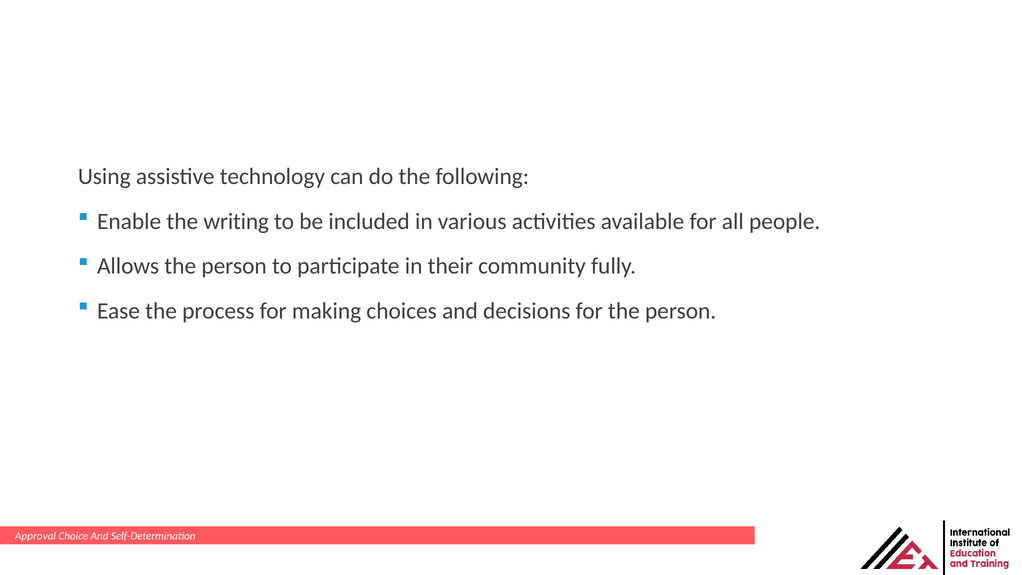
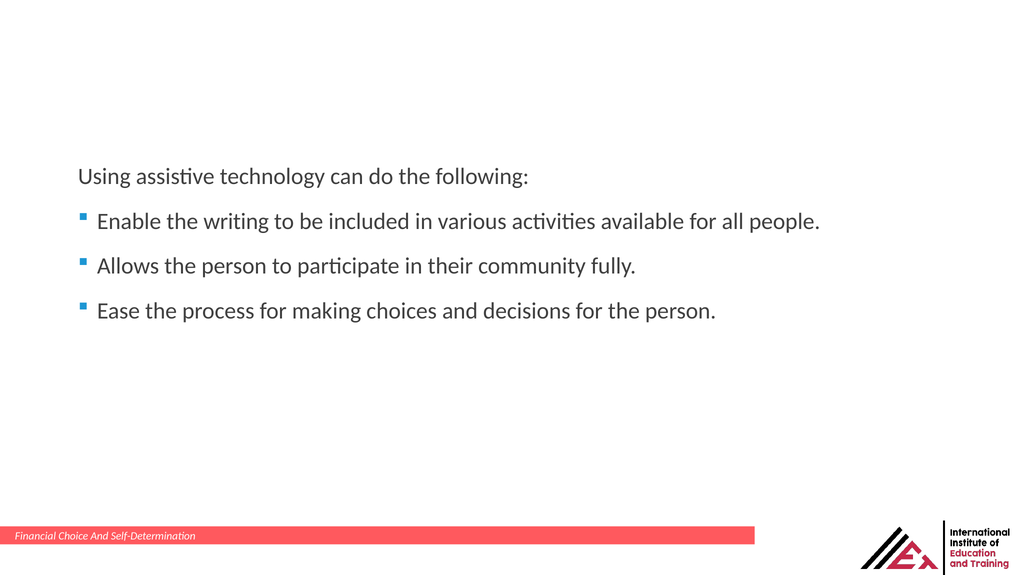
Approval: Approval -> Financial (35, 536)
